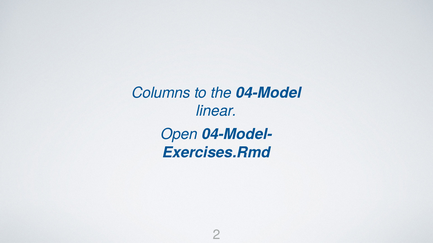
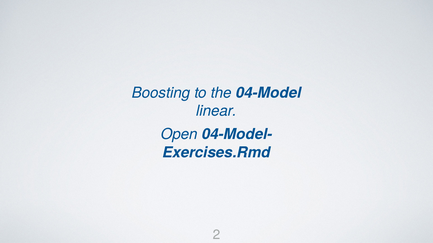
Columns: Columns -> Boosting (161, 93)
